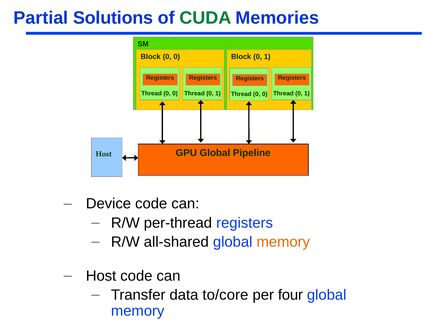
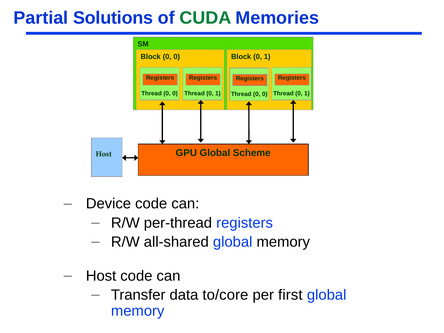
Pipeline: Pipeline -> Scheme (252, 153)
memory colour: orange -> black (283, 242)
four: four -> first (290, 295)
